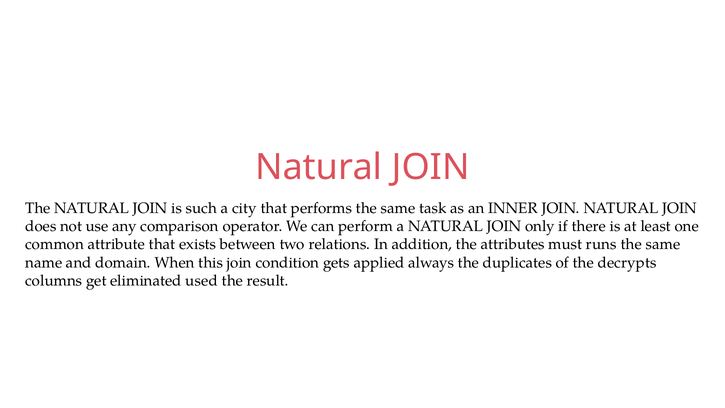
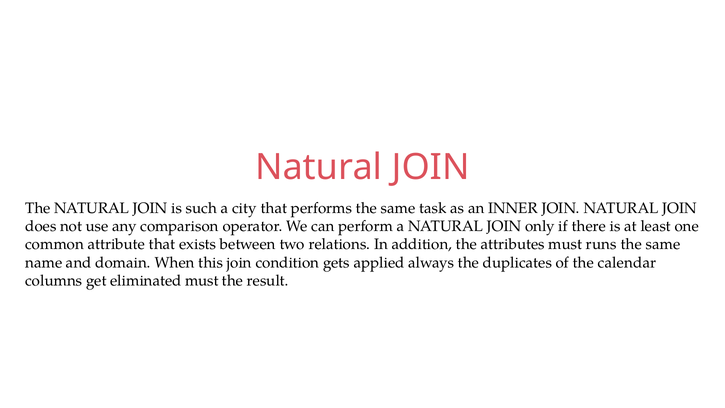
decrypts: decrypts -> calendar (627, 262)
eliminated used: used -> must (202, 281)
